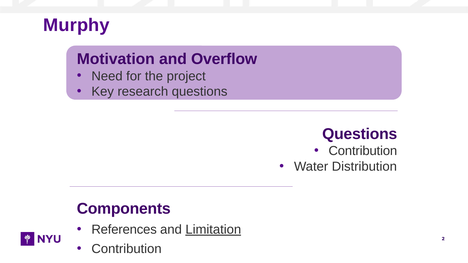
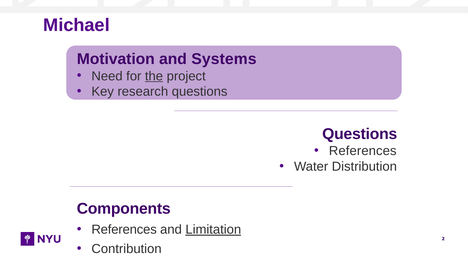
Murphy: Murphy -> Michael (77, 25)
Overflow: Overflow -> Systems (224, 59)
the underline: none -> present (154, 76)
Contribution: Contribution -> References (363, 151)
